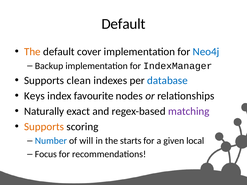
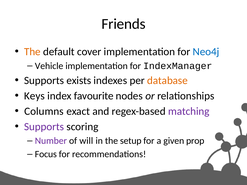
Default: Default -> Friends (124, 24)
Backup: Backup -> Vehicle (49, 66)
clean: clean -> exists (79, 81)
database colour: blue -> orange (167, 81)
Naturally: Naturally -> Columns (44, 111)
Supports colour: orange -> purple (44, 127)
Number colour: blue -> purple (51, 141)
starts: starts -> setup (131, 141)
local: local -> prop (195, 141)
